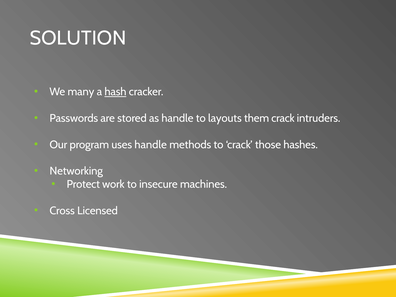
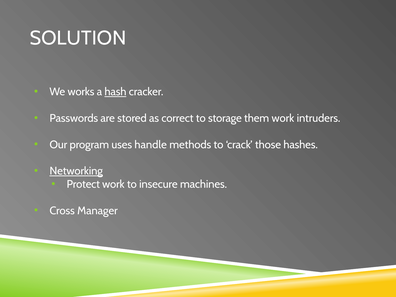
many: many -> works (81, 92)
as handle: handle -> correct (177, 118)
layouts: layouts -> storage (225, 118)
them crack: crack -> work (283, 118)
Networking underline: none -> present (76, 171)
Licensed: Licensed -> Manager (97, 211)
